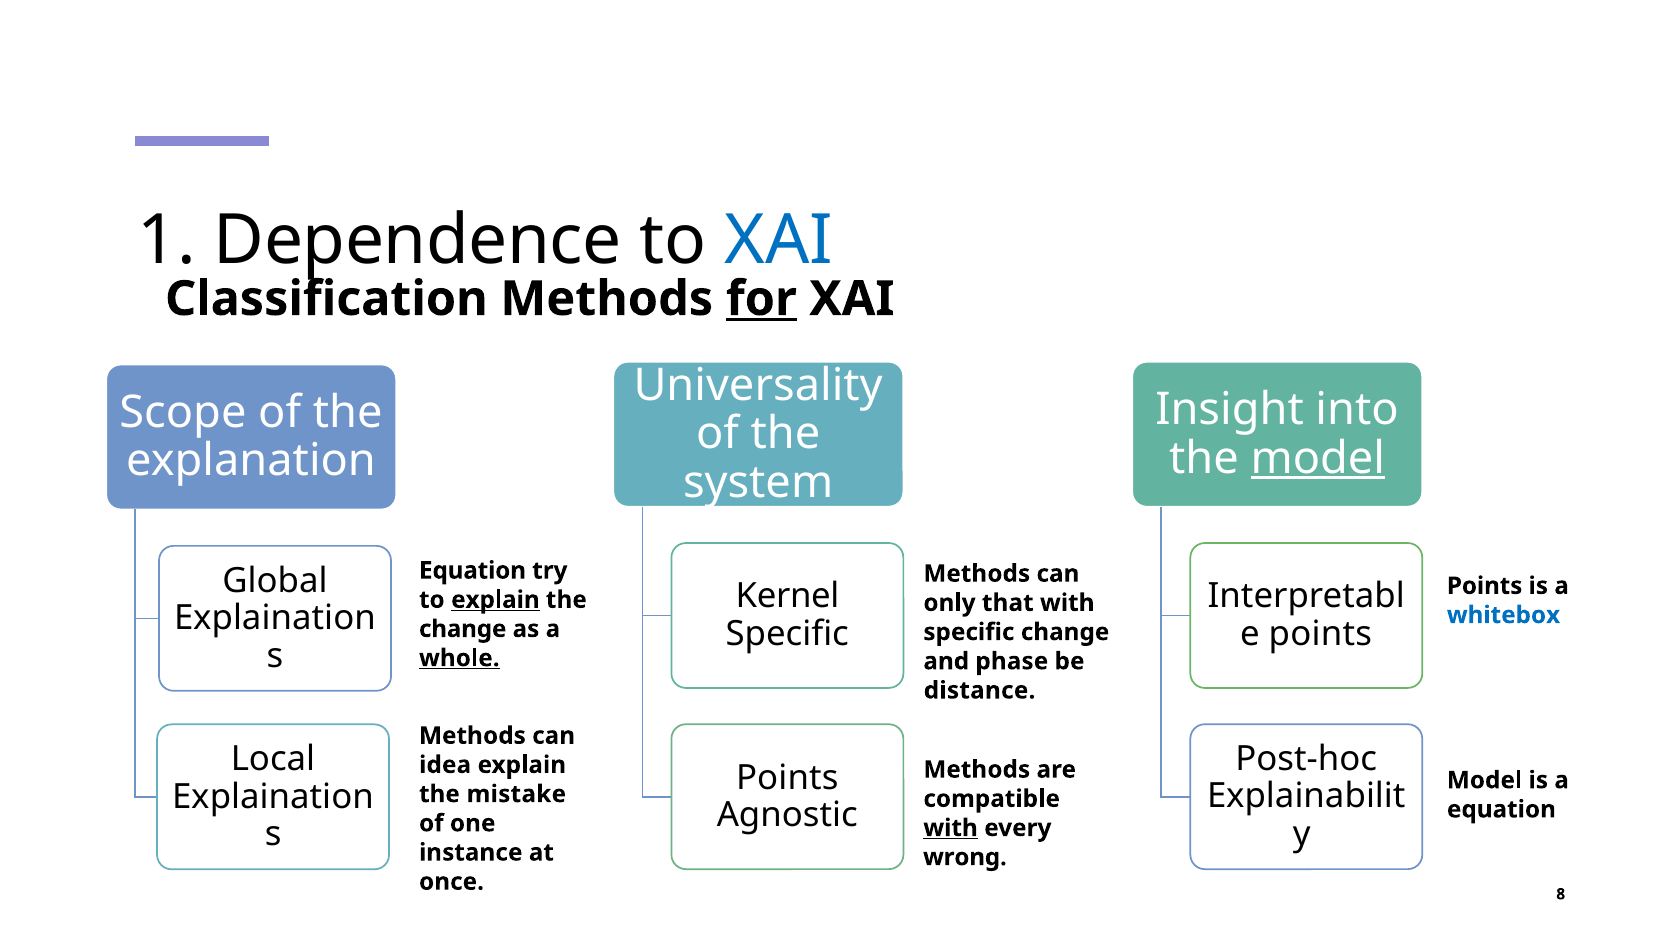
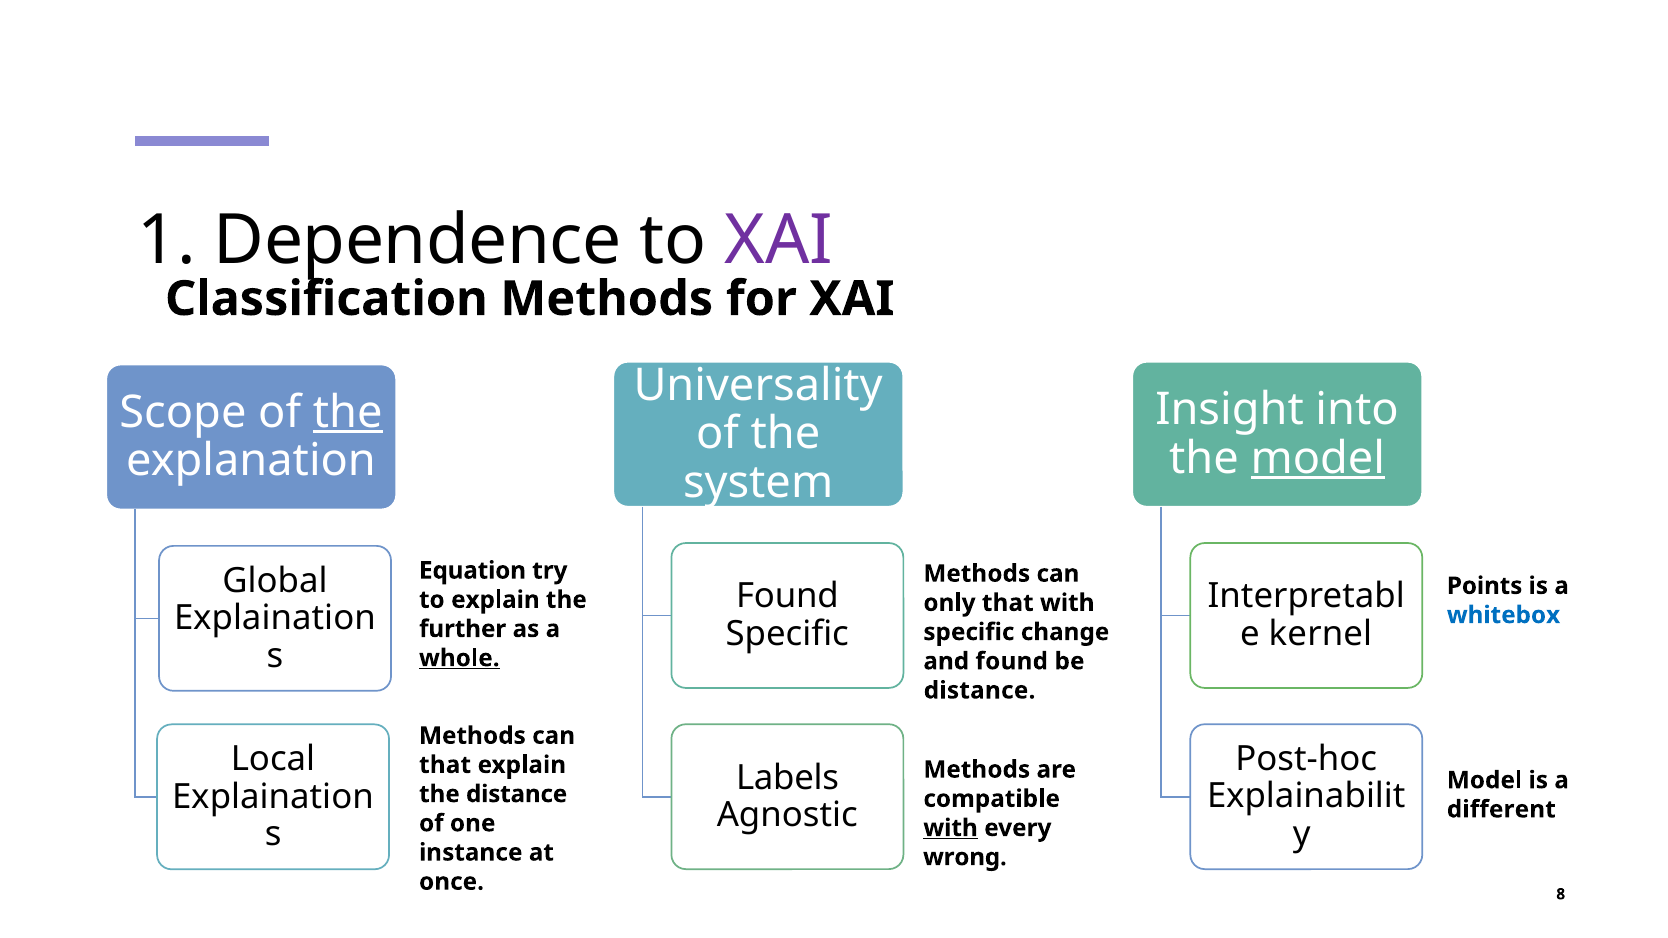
XAI colour: blue -> purple (779, 240)
for underline: present -> none (761, 299)
the underline: none -> present (348, 412)
Kernel: Kernel -> Found (787, 597)
explain underline: present -> none (495, 600)
points: points -> kernel (1320, 634)
change: change -> further (463, 629)
and phase: phase -> found (1012, 661)
idea: idea -> that (445, 765)
Points: Points -> Labels (788, 778)
the mistake: mistake -> distance (517, 794)
equation: equation -> different (1501, 810)
